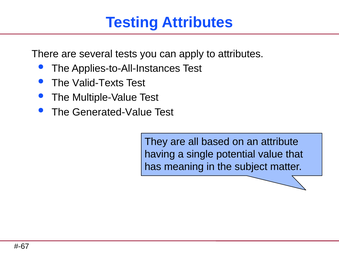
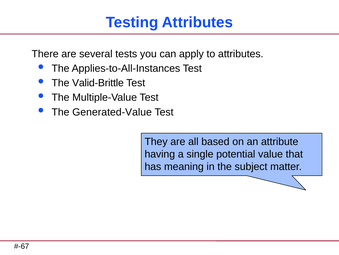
Valid-Texts: Valid-Texts -> Valid-Brittle (98, 83)
